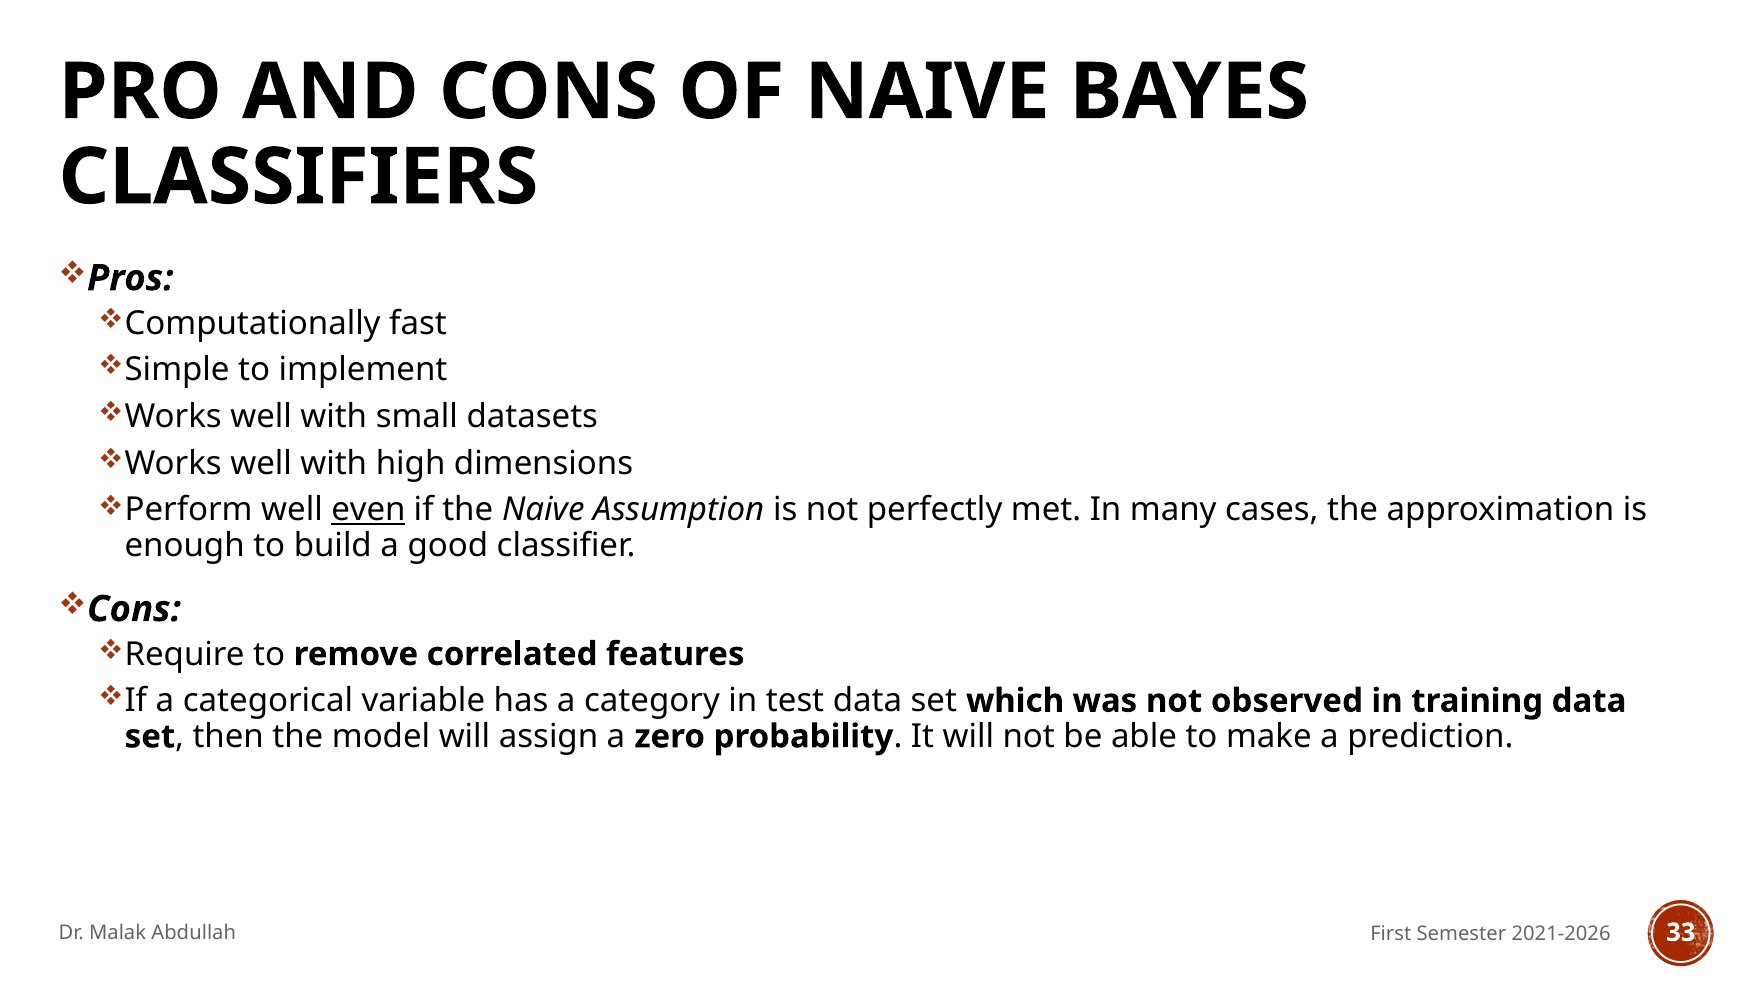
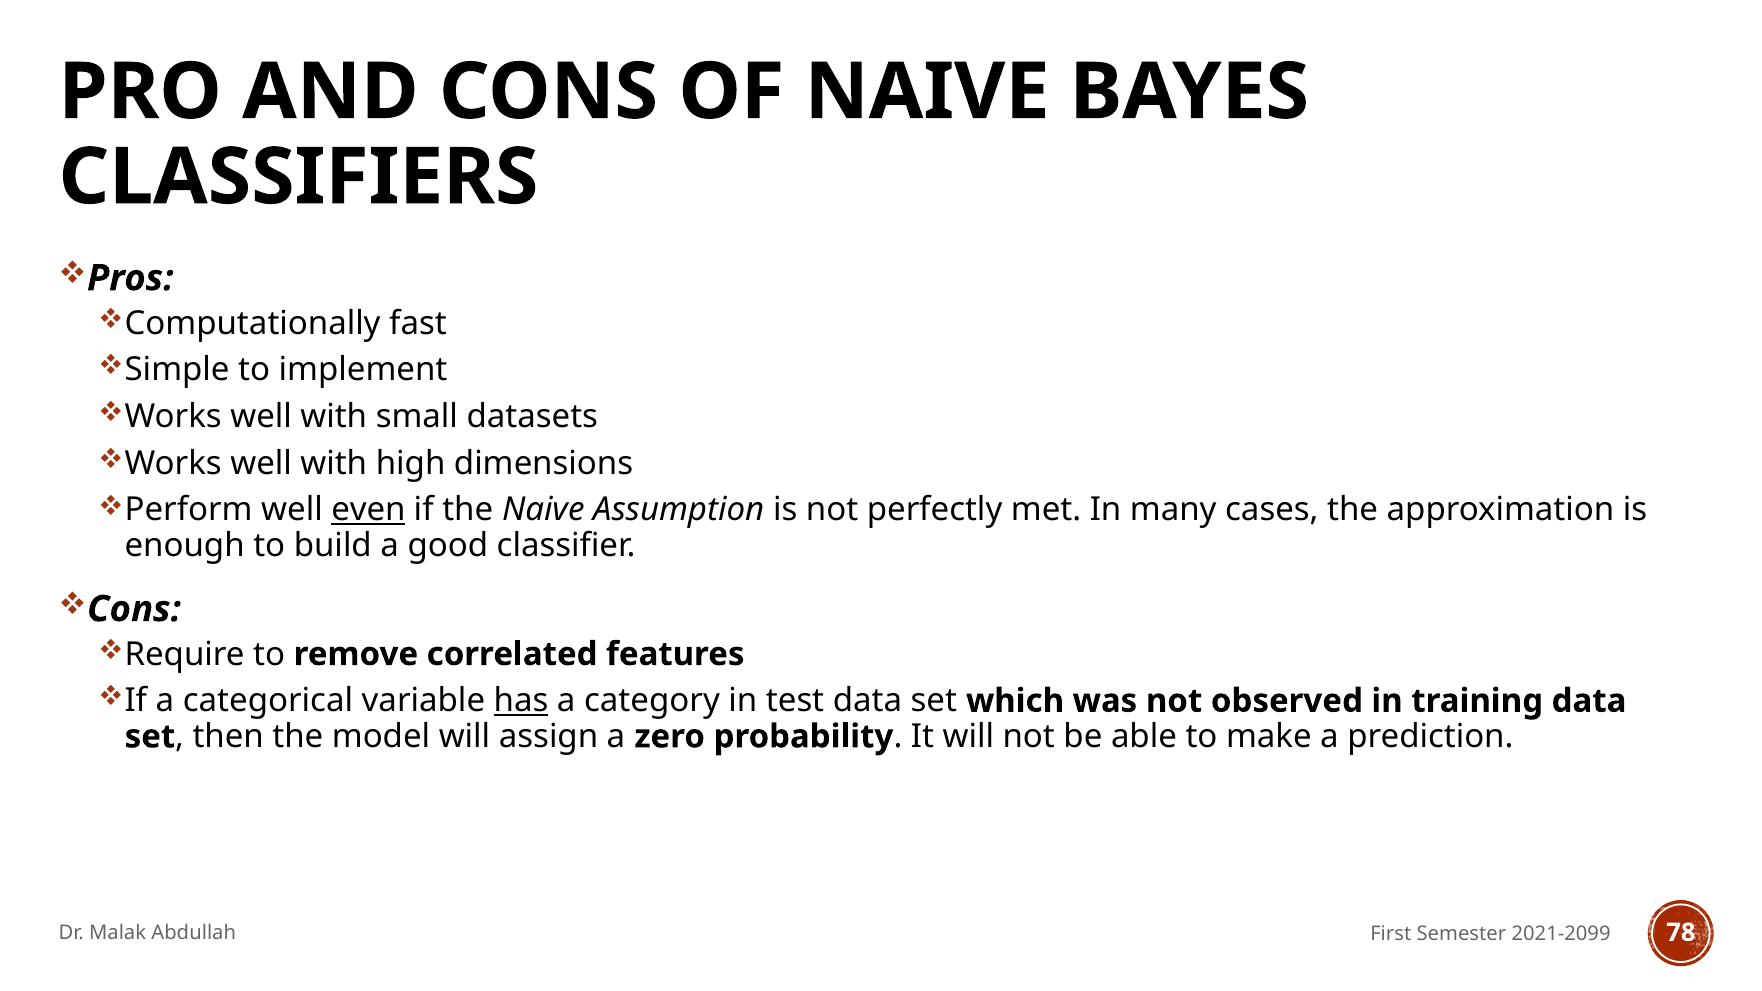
has underline: none -> present (521, 701)
33: 33 -> 78 (1681, 933)
2021-2026: 2021-2026 -> 2021-2099 (1561, 934)
